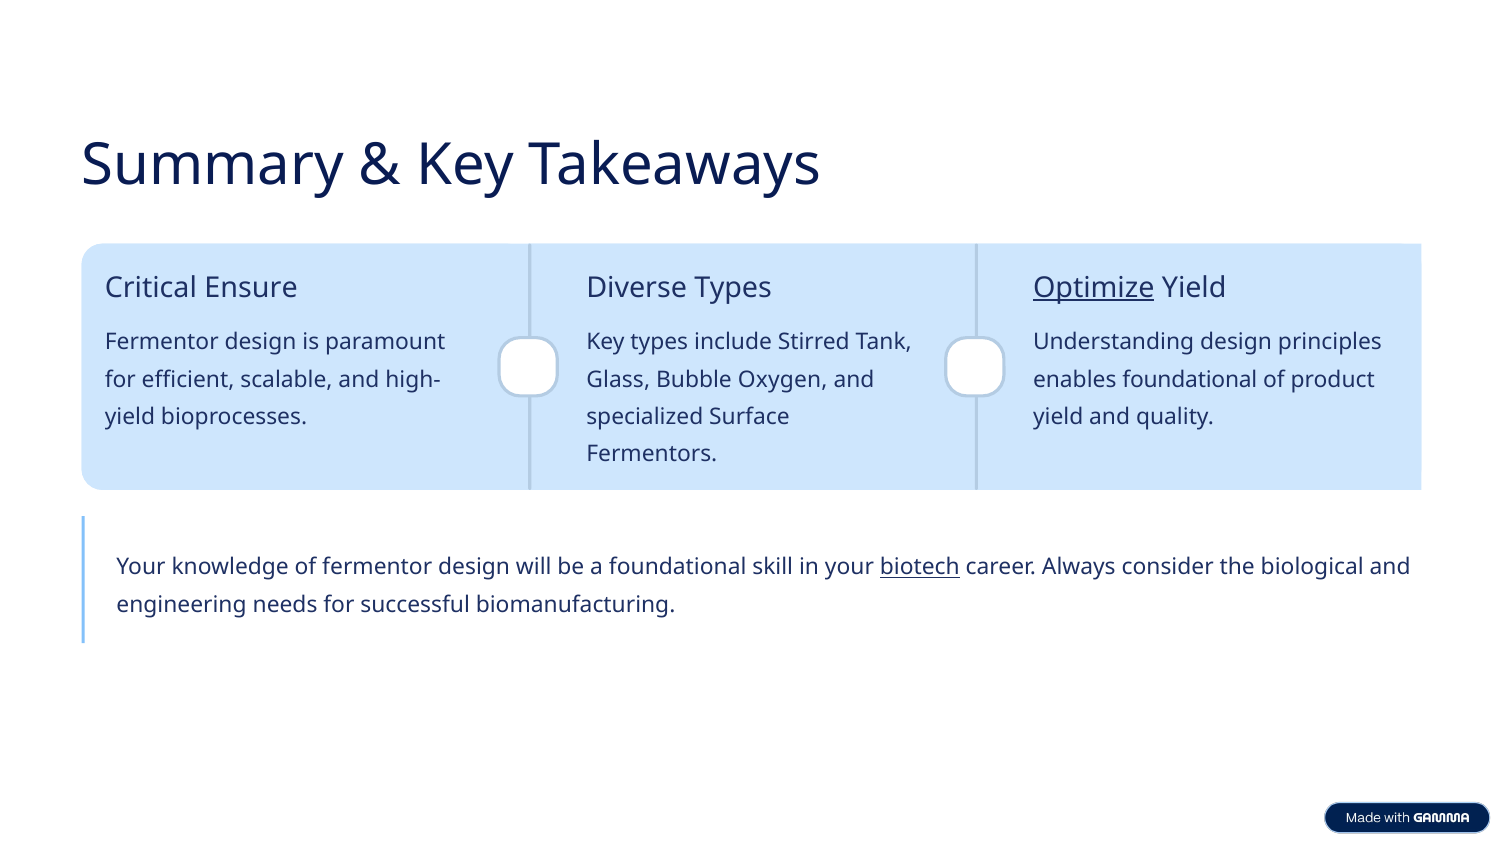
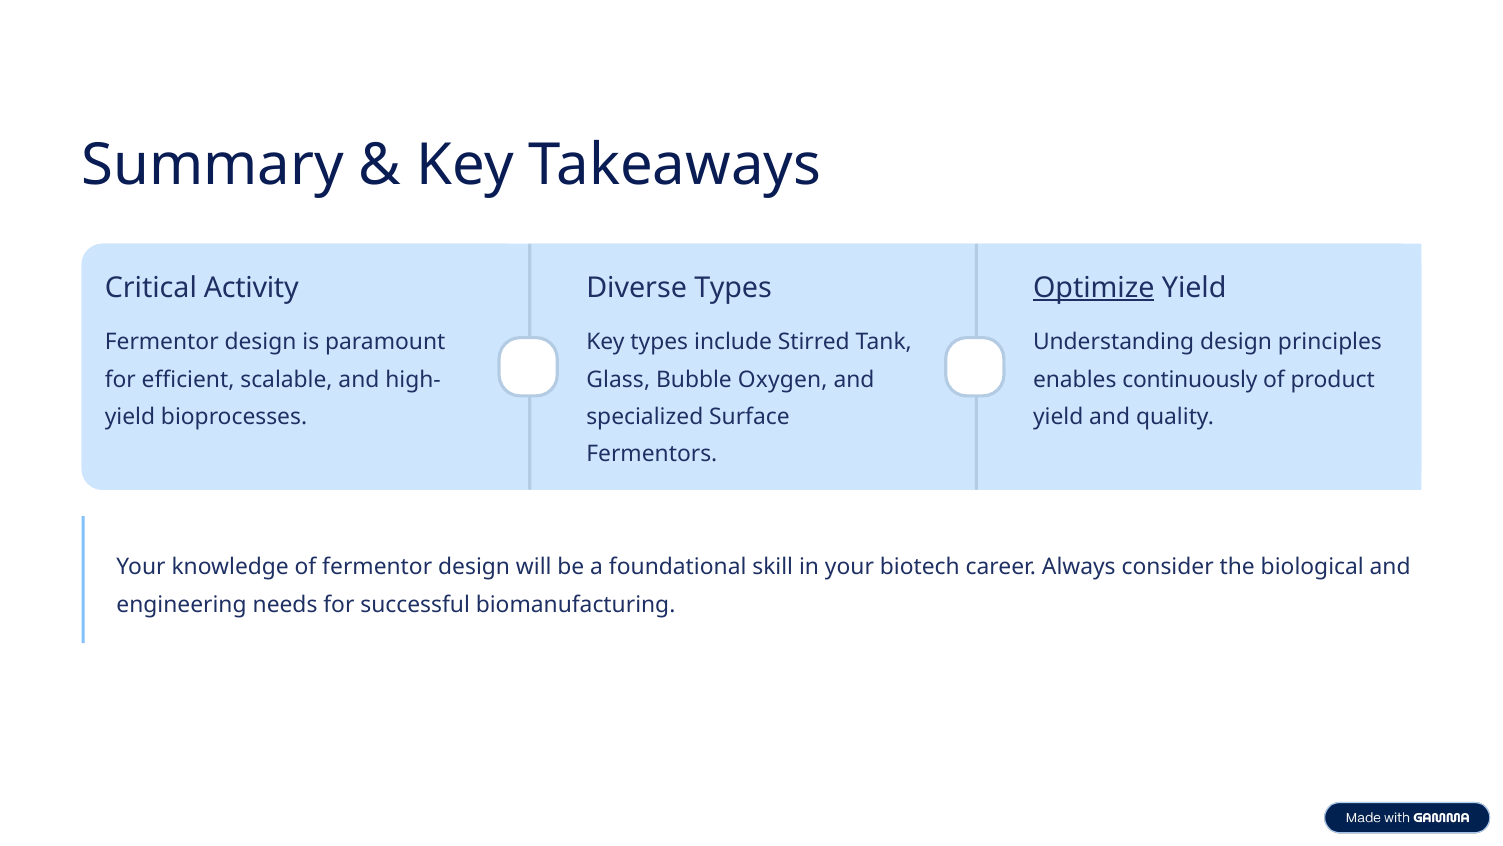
Ensure: Ensure -> Activity (251, 287)
enables foundational: foundational -> continuously (1190, 379)
biotech underline: present -> none (920, 567)
